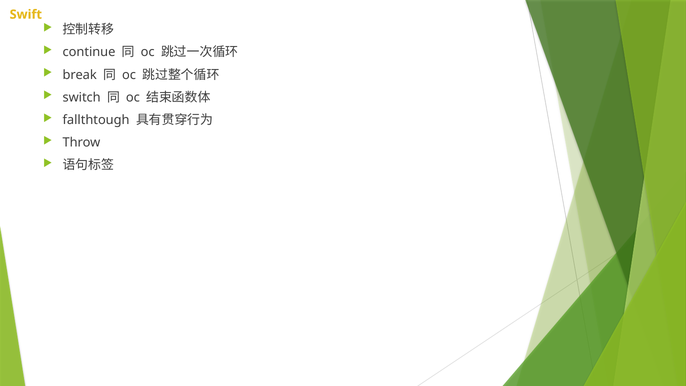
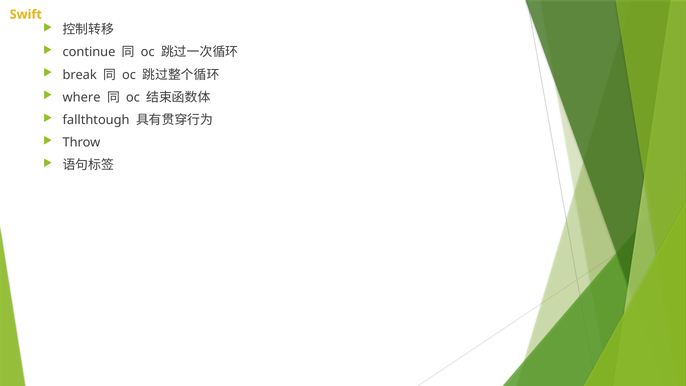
switch: switch -> where (82, 97)
